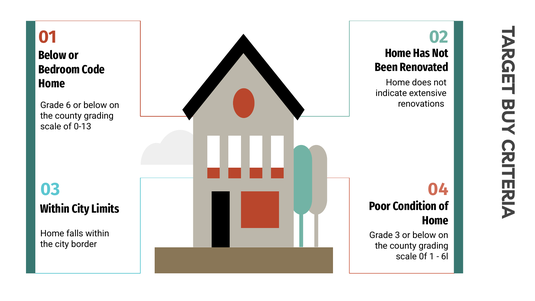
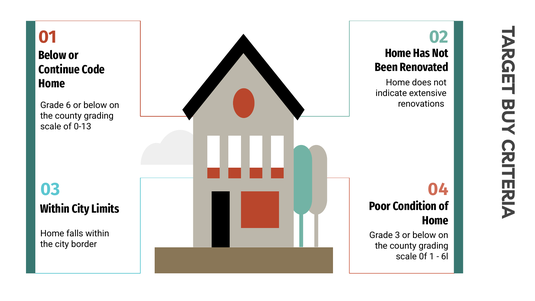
Bedroom: Bedroom -> Continue (59, 69)
